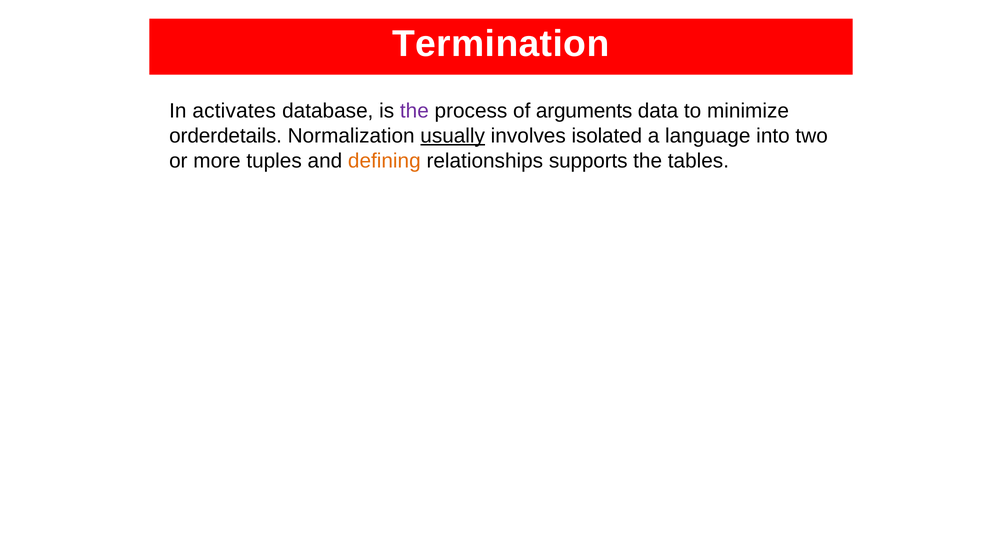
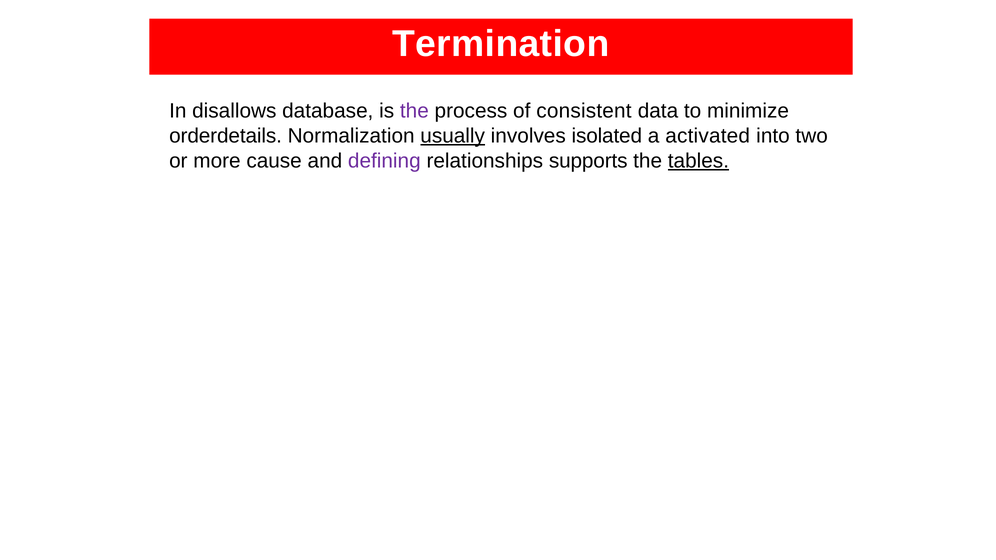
activates: activates -> disallows (234, 111)
arguments: arguments -> consistent (584, 111)
language: language -> activated (708, 136)
tuples: tuples -> cause (274, 161)
defining colour: orange -> purple (384, 161)
tables underline: none -> present (698, 161)
